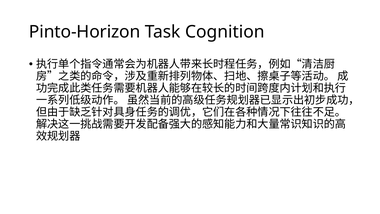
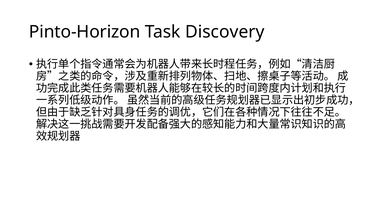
Cognition: Cognition -> Discovery (225, 32)
